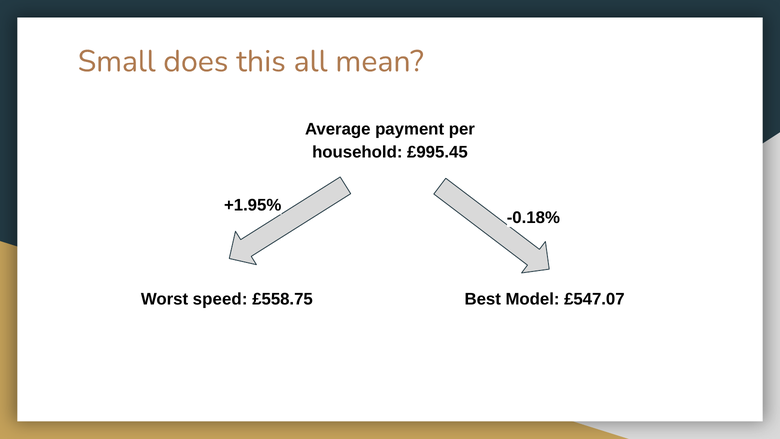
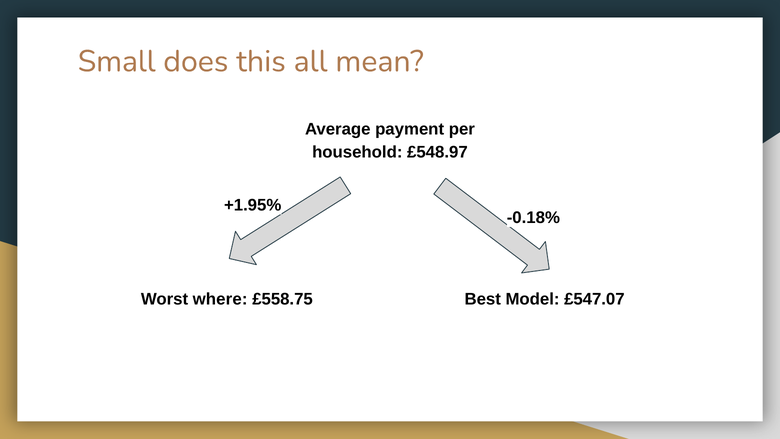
£995.45: £995.45 -> £548.97 (437, 152)
speed: speed -> where (220, 299)
